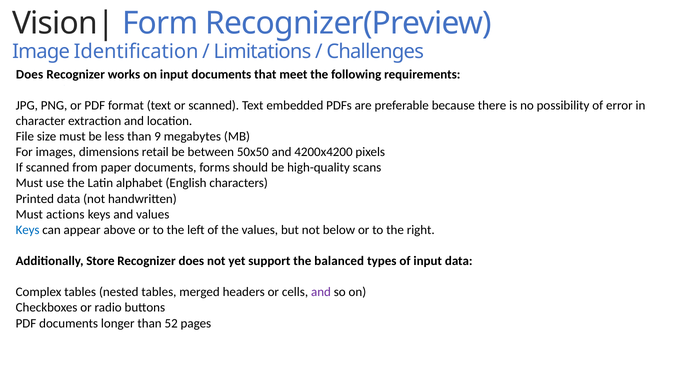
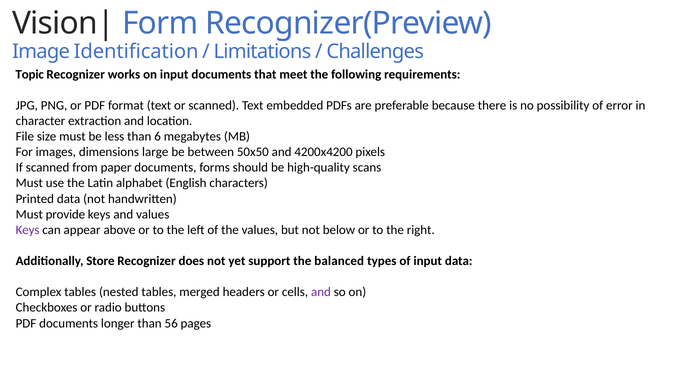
Does: Does -> Topic (30, 74)
9: 9 -> 6 (158, 137)
retail: retail -> large (155, 152)
actions: actions -> provide (65, 214)
Keys colour: blue -> purple (28, 230)
52: 52 -> 56 (171, 323)
